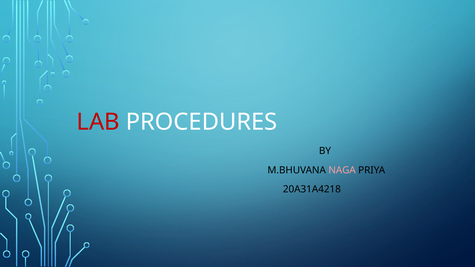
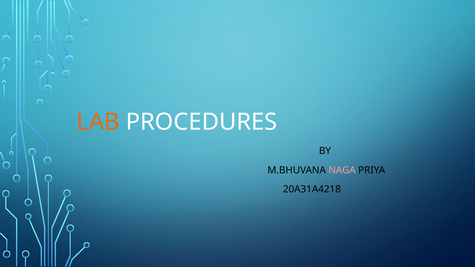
LAB colour: red -> orange (98, 122)
